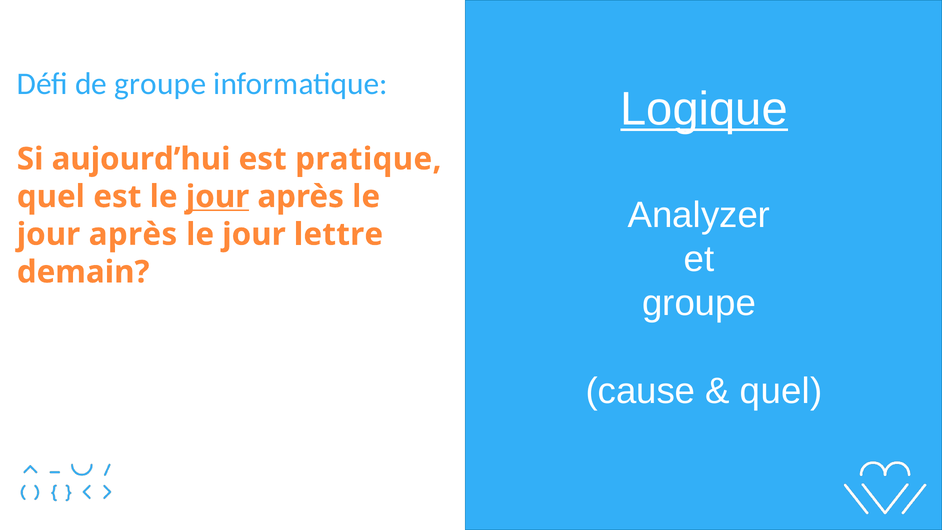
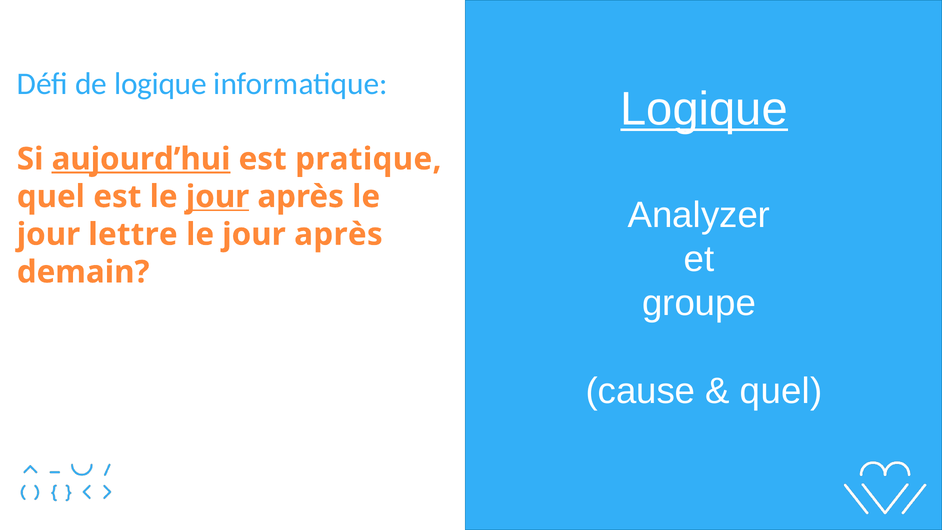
de groupe: groupe -> logique (161, 84)
aujourd’hui underline: none -> present (141, 159)
après: après -> lettre (133, 234)
lettre: lettre -> après (338, 234)
